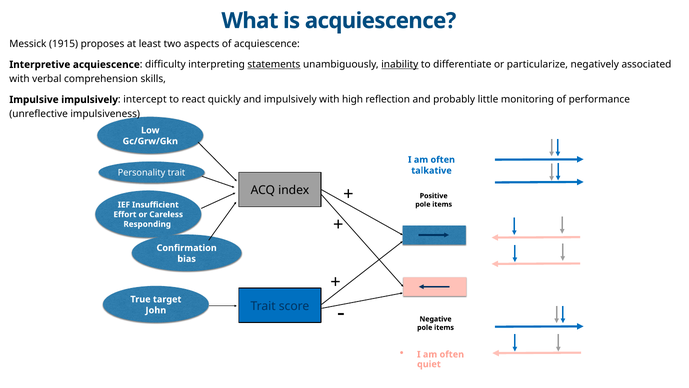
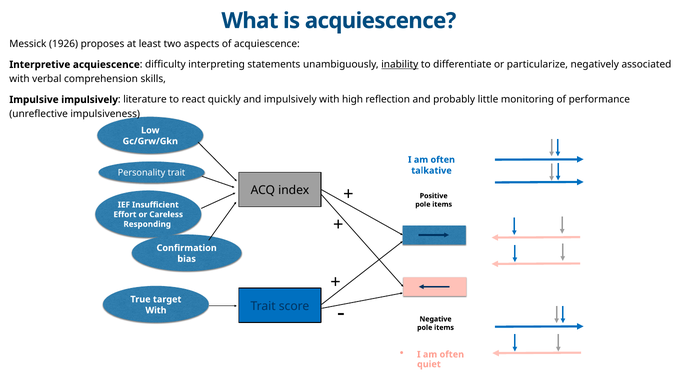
1915: 1915 -> 1926 (64, 44)
statements underline: present -> none (274, 65)
intercept: intercept -> literature (145, 100)
John: John -> With (156, 310)
